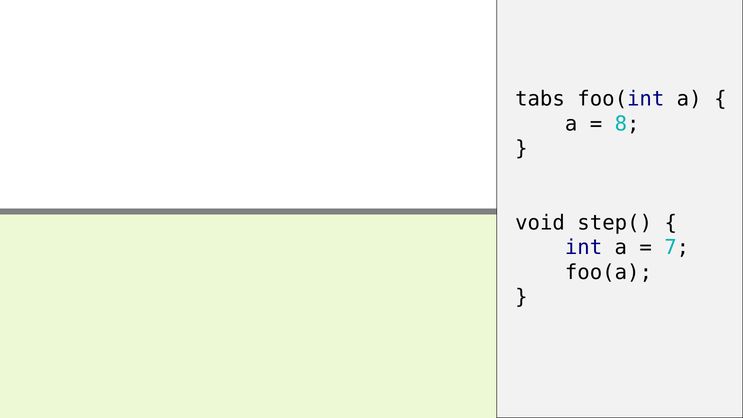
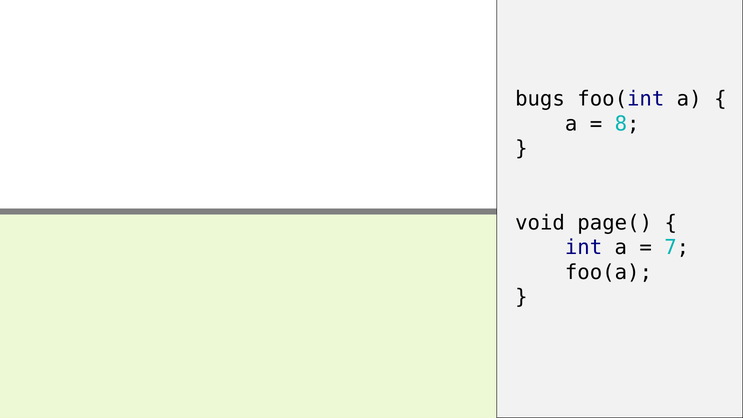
tabs: tabs -> bugs (540, 99)
step(: step( -> page( (615, 223)
